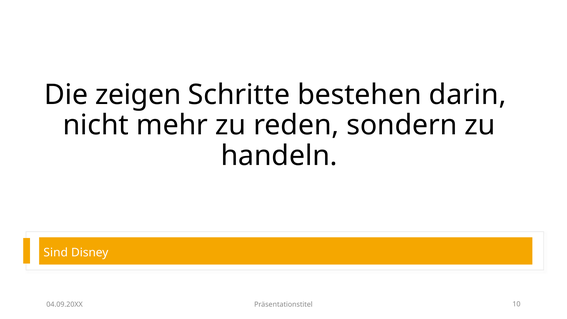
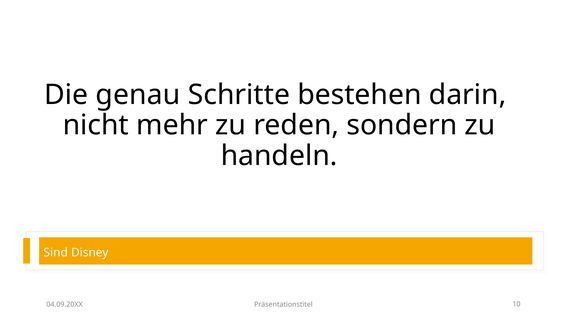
zeigen: zeigen -> genau (138, 95)
